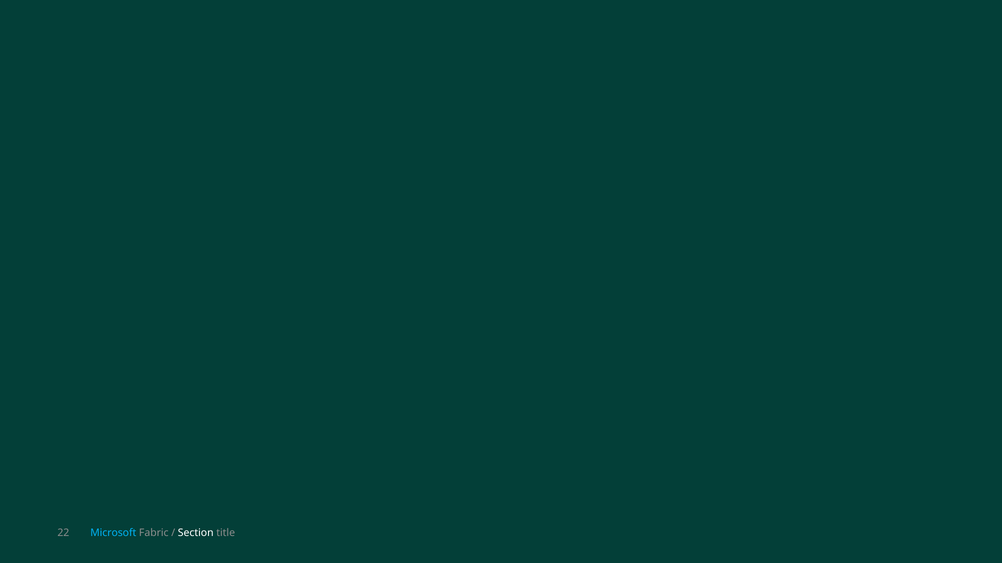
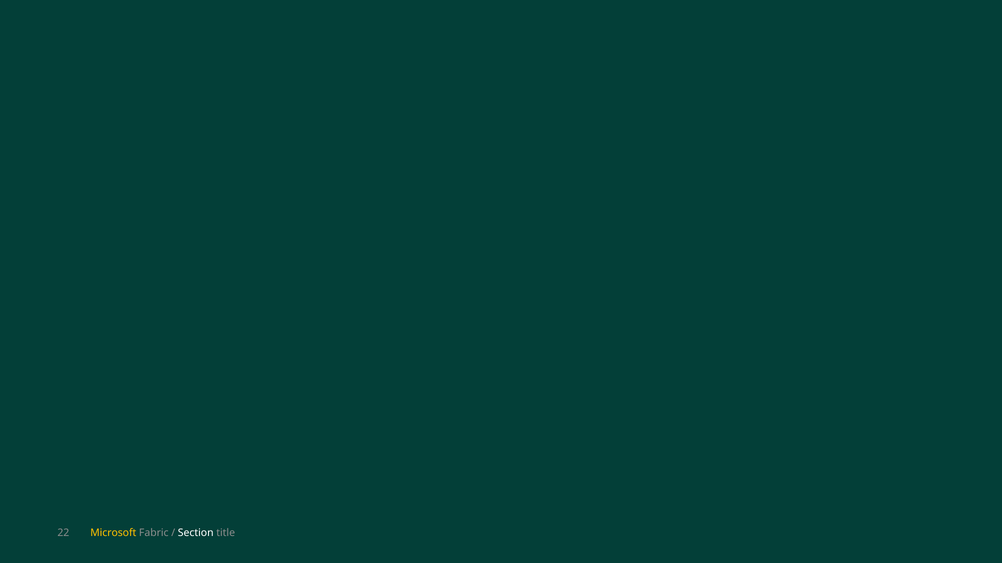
Microsoft colour: light blue -> yellow (113, 534)
